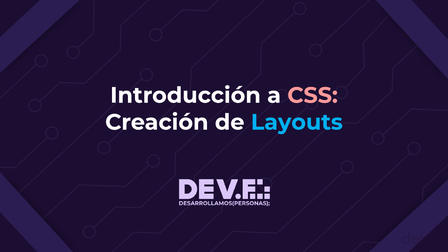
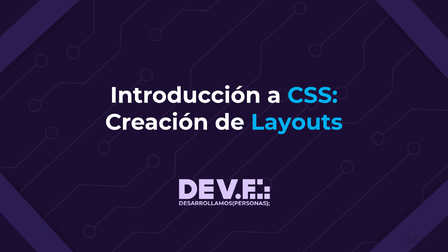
CSS colour: pink -> light blue (313, 95)
